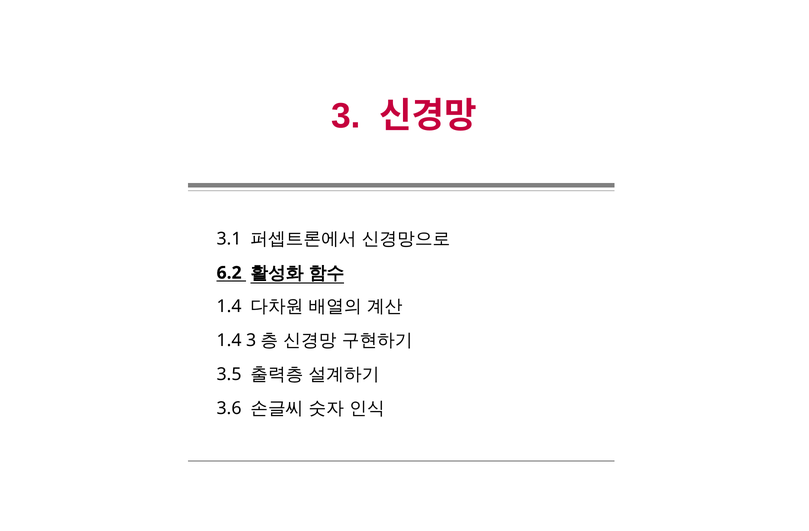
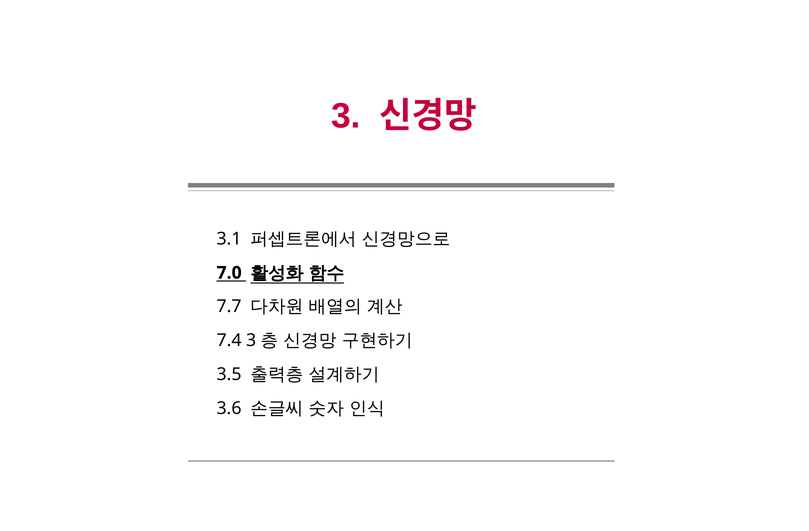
6.2: 6.2 -> 7.0 (229, 273)
1.4: 1.4 -> 7.7 (229, 307)
1.4: 1.4 -> 7.4 (229, 341)
